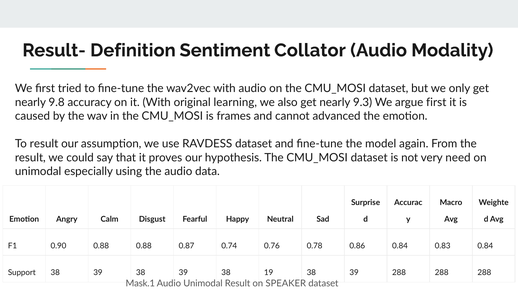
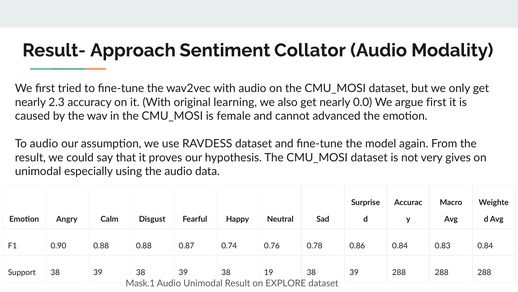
Definition: Definition -> Approach (133, 50)
9.8: 9.8 -> 2.3 (57, 102)
9.3: 9.3 -> 0.0 (363, 102)
frames: frames -> female (234, 116)
To result: result -> audio (44, 143)
need: need -> gives (458, 157)
SPEAKER: SPEAKER -> EXPLORE (286, 283)
